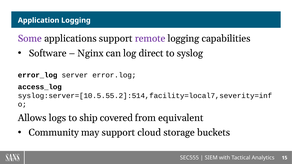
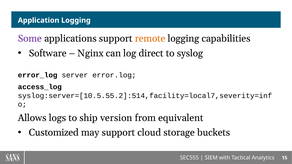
remote colour: purple -> orange (150, 39)
covered: covered -> version (116, 118)
Community: Community -> Customized (54, 133)
